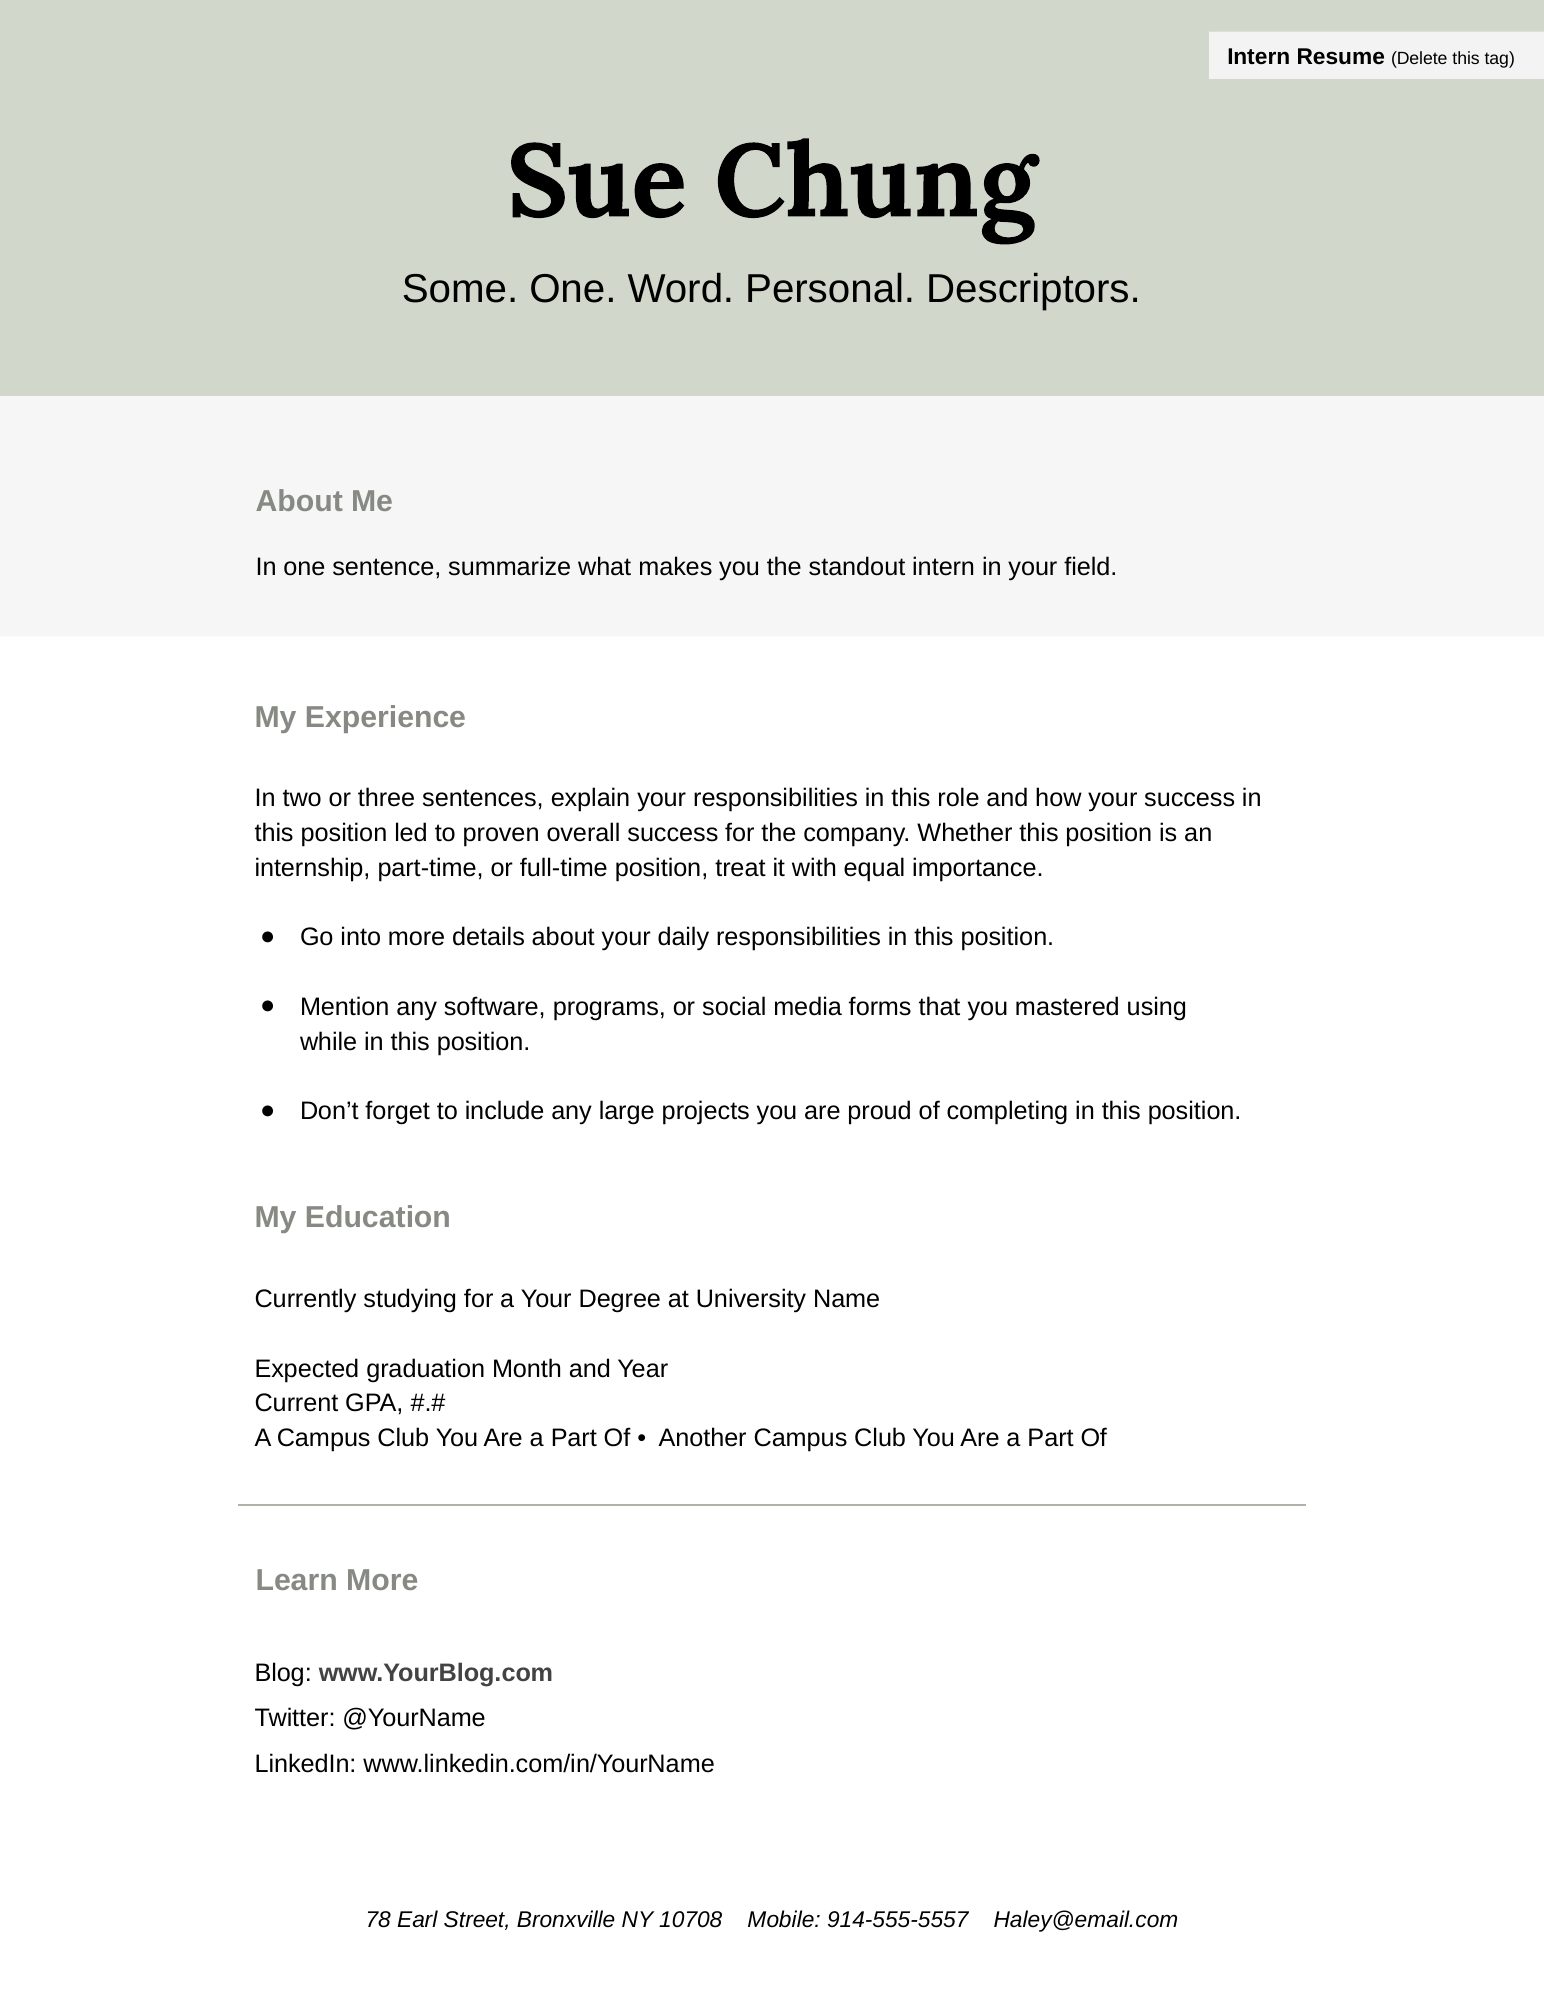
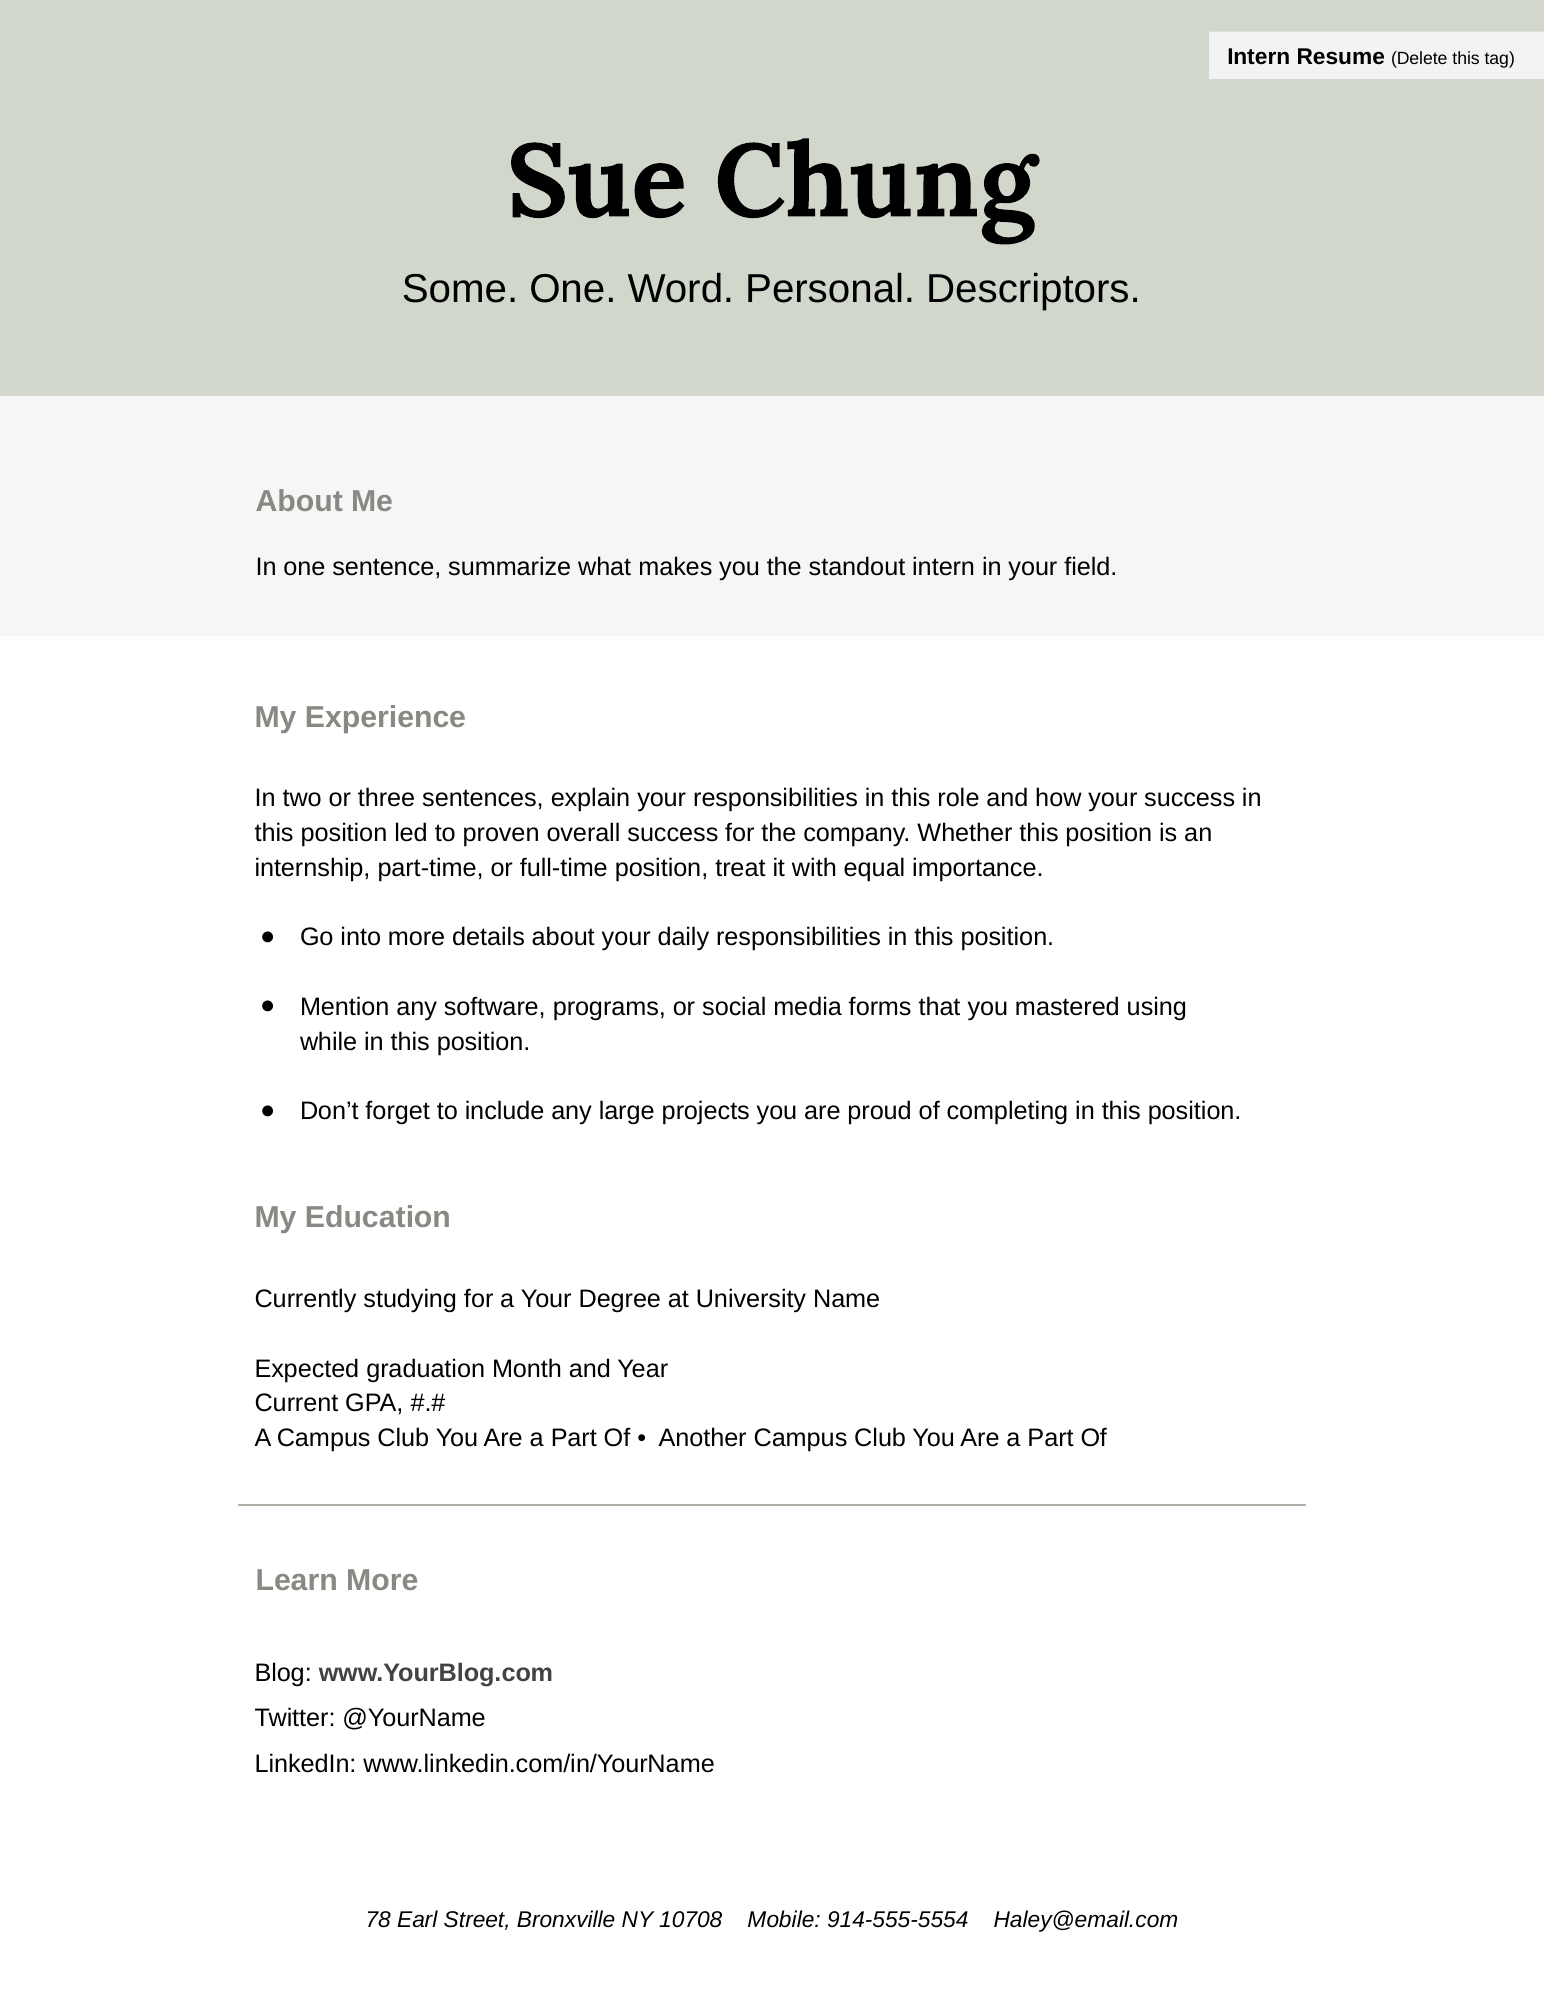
914-555-5557: 914-555-5557 -> 914-555-5554 (898, 1920)
